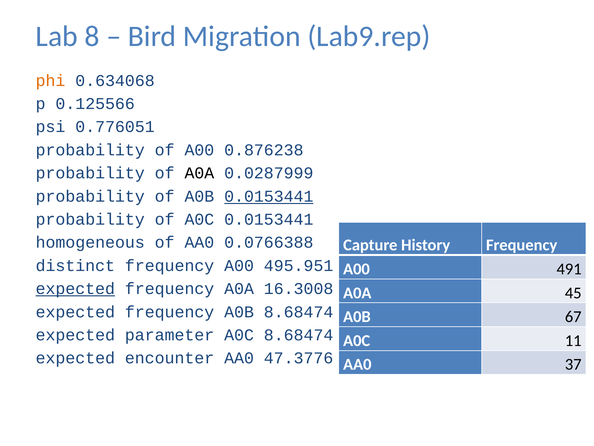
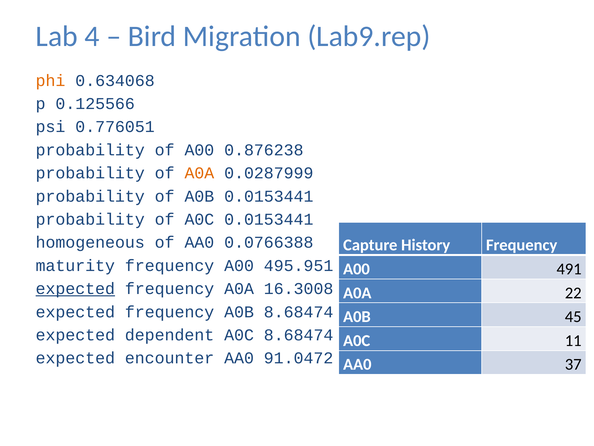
8: 8 -> 4 (92, 36)
A0A colour: black -> orange (199, 173)
0.0153441 underline: present -> none (269, 196)
distinct: distinct -> maturity (75, 265)
45: 45 -> 22 (573, 293)
67: 67 -> 45 (573, 316)
parameter: parameter -> dependent (170, 335)
47.3776: 47.3776 -> 91.0472 (299, 358)
